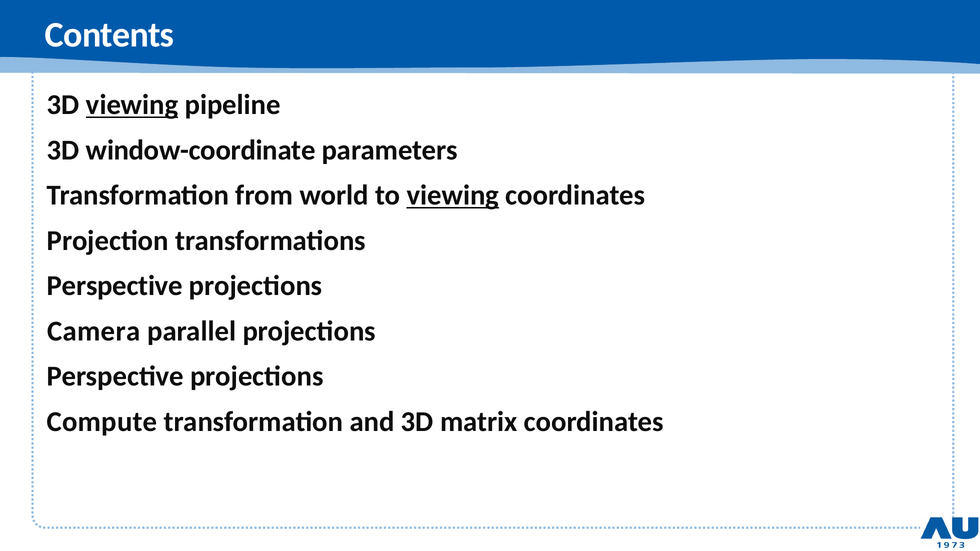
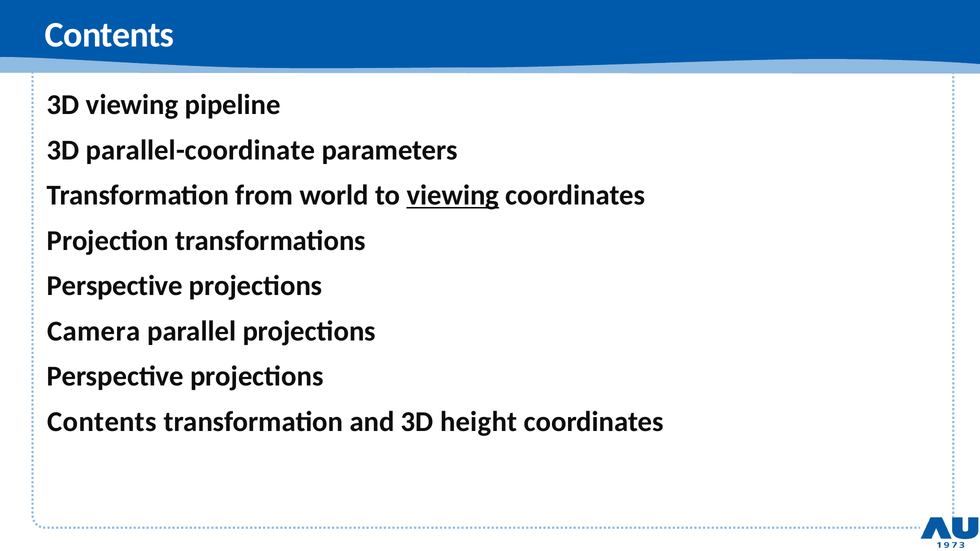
viewing underline: present -> none (132, 105)
window-coordinate: window-coordinate -> parallel-coordinate (201, 150)
Compute: Compute -> Contents (102, 422)
matrix: matrix -> height (479, 422)
